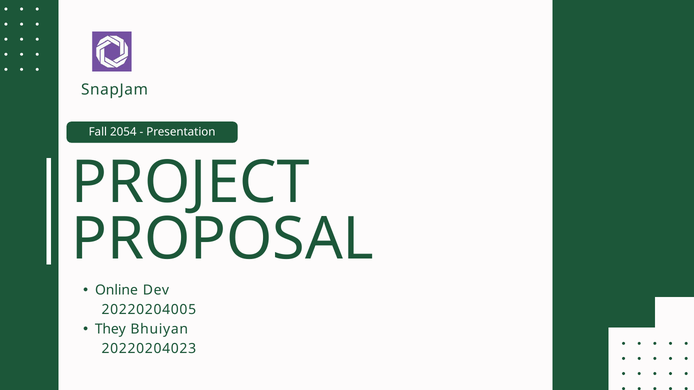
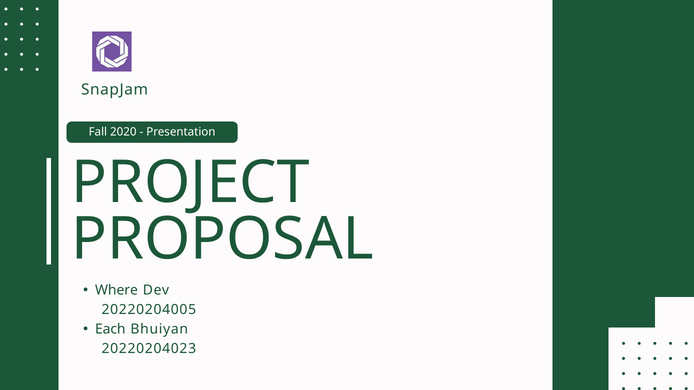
2054: 2054 -> 2020 (123, 132)
Online: Online -> Where (116, 291)
They: They -> Each (110, 330)
